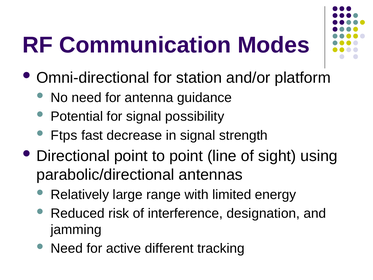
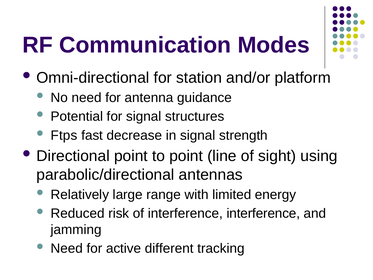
possibility: possibility -> structures (195, 116)
interference designation: designation -> interference (263, 213)
